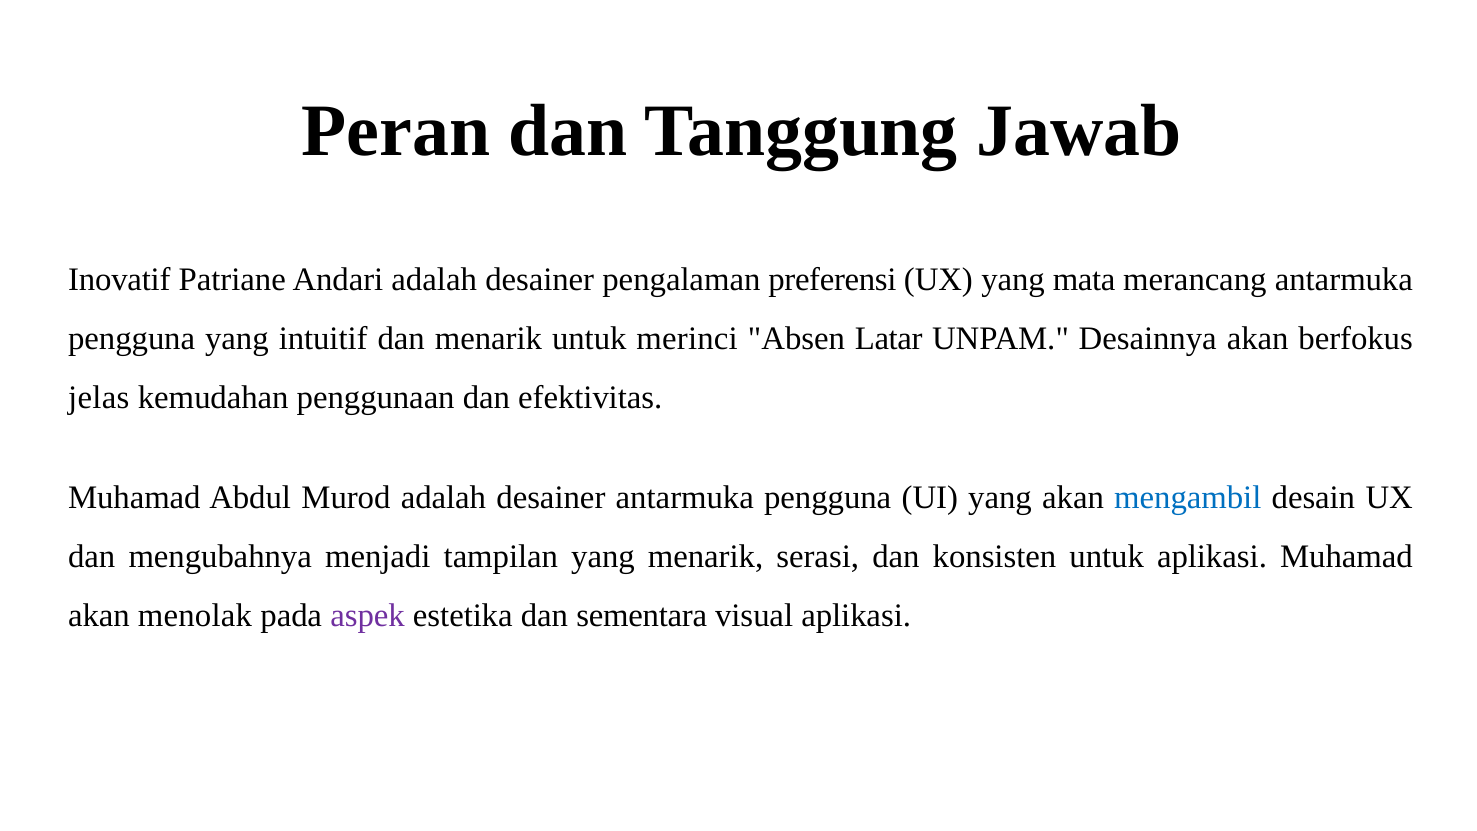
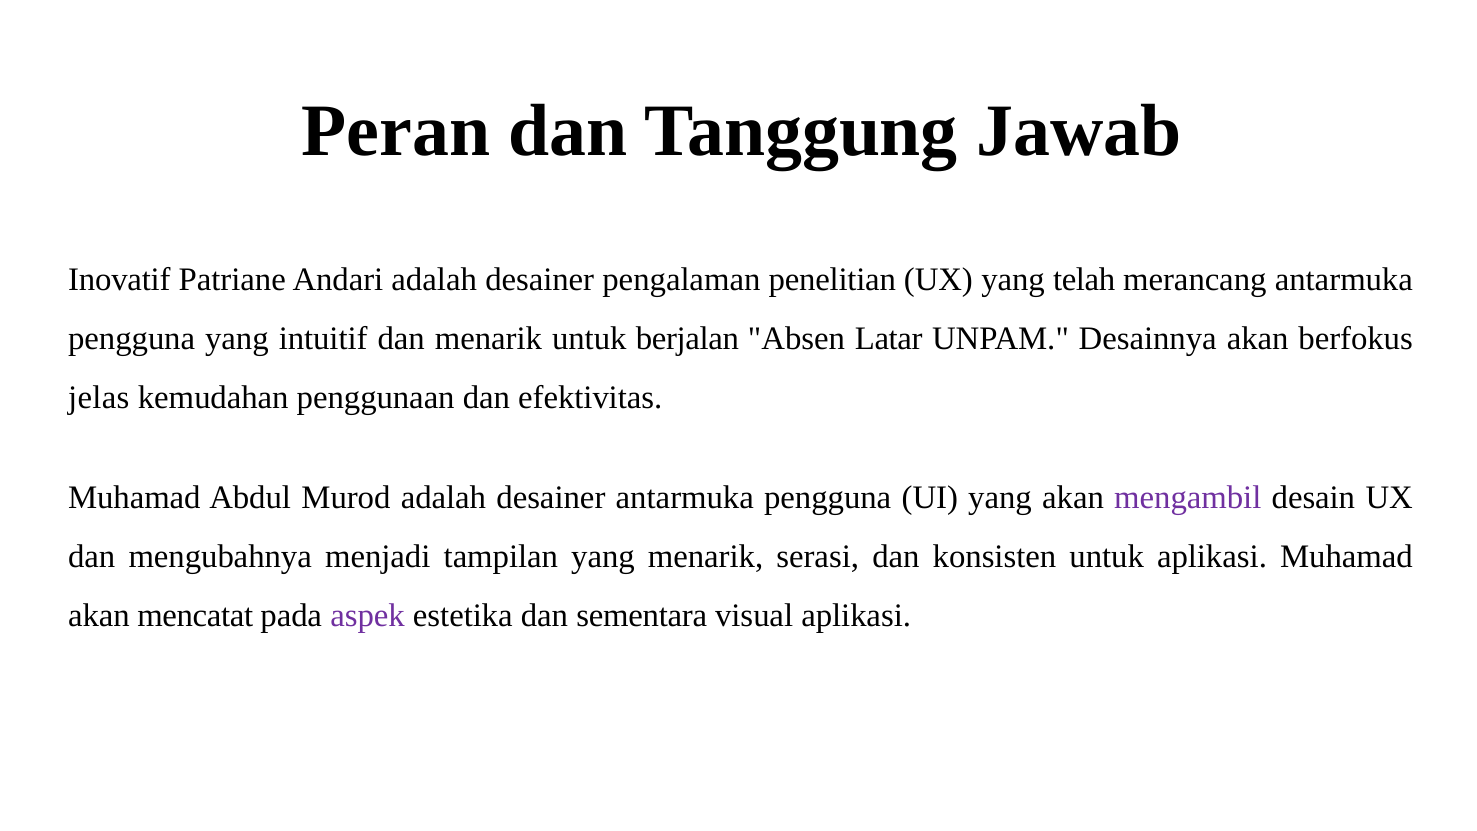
preferensi: preferensi -> penelitian (832, 280)
mata: mata -> telah (1084, 280)
merinci: merinci -> berjalan (687, 339)
mengambil colour: blue -> purple (1188, 498)
menolak: menolak -> mencatat (195, 616)
